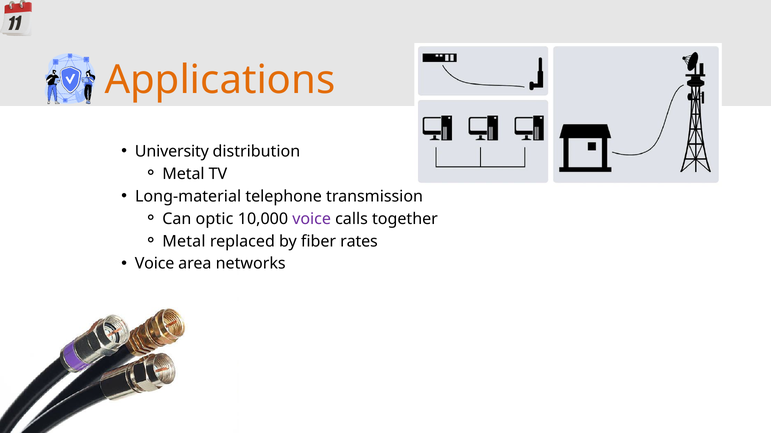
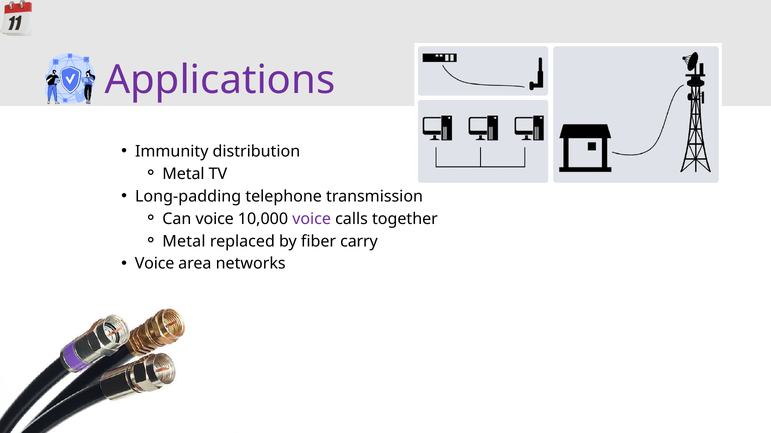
Applications colour: orange -> purple (220, 80)
University: University -> Immunity (172, 152)
Long-material: Long-material -> Long-padding (188, 197)
Can optic: optic -> voice (215, 219)
rates: rates -> carry (359, 242)
